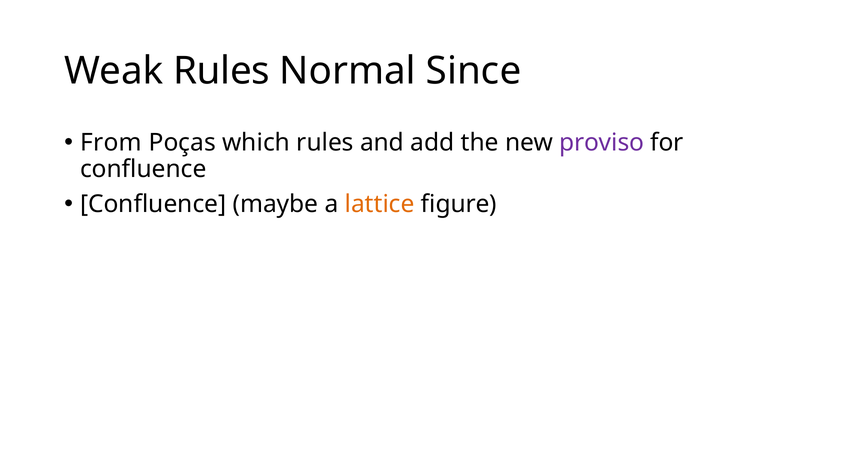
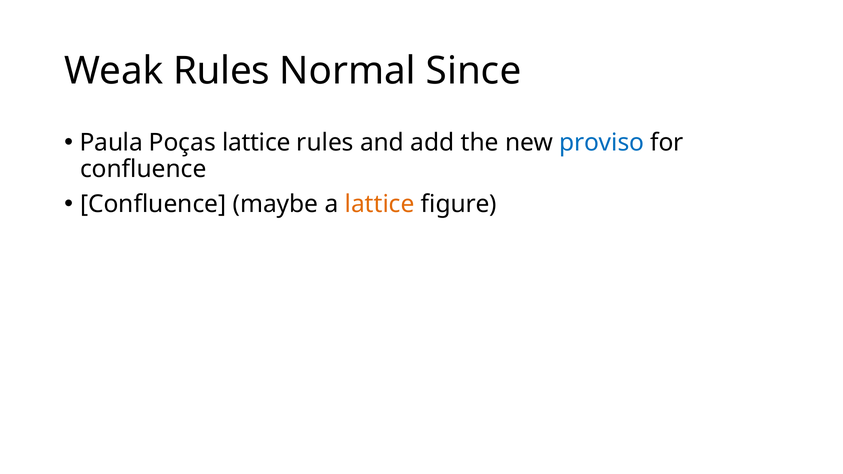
From: From -> Paula (111, 143)
Poças which: which -> lattice (256, 143)
proviso colour: purple -> blue (602, 143)
